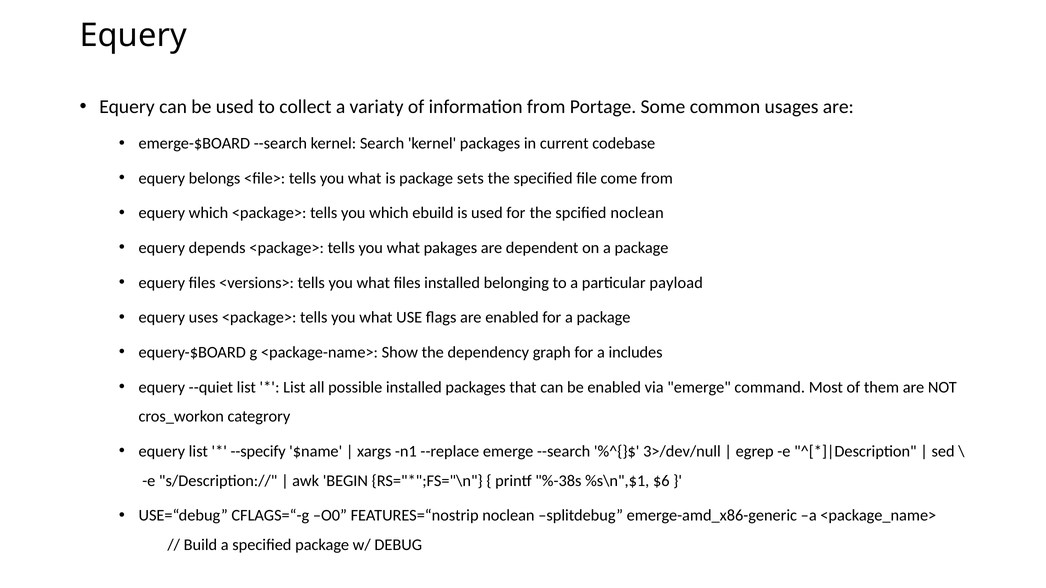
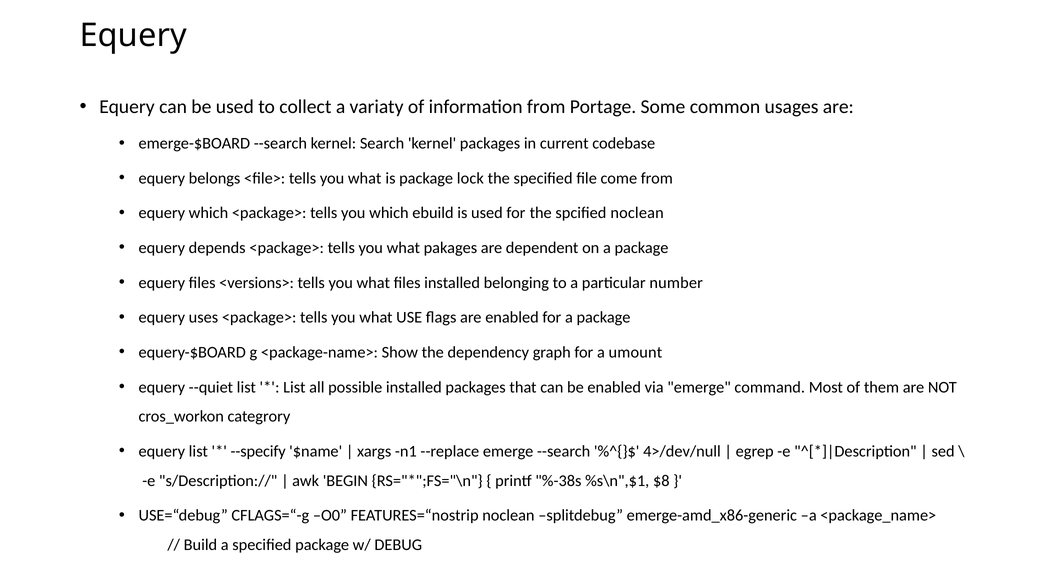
sets: sets -> lock (470, 178)
payload: payload -> number (676, 283)
includes: includes -> umount (635, 353)
3>/dev/null: 3>/dev/null -> 4>/dev/null (682, 452)
$6: $6 -> $8 (661, 481)
